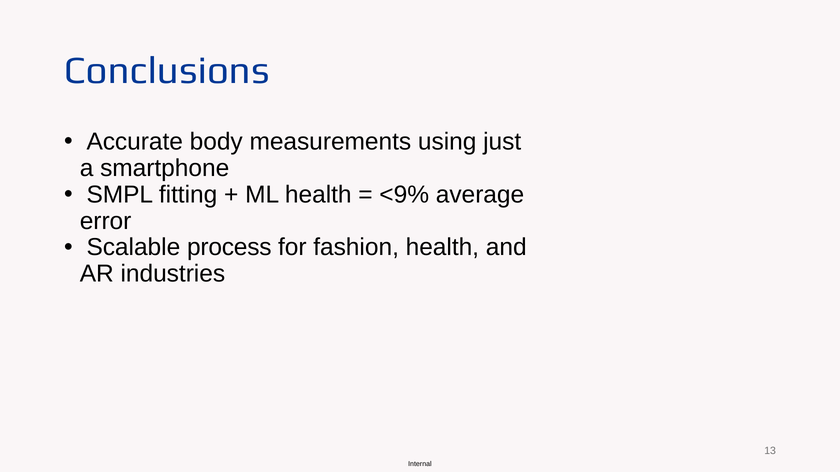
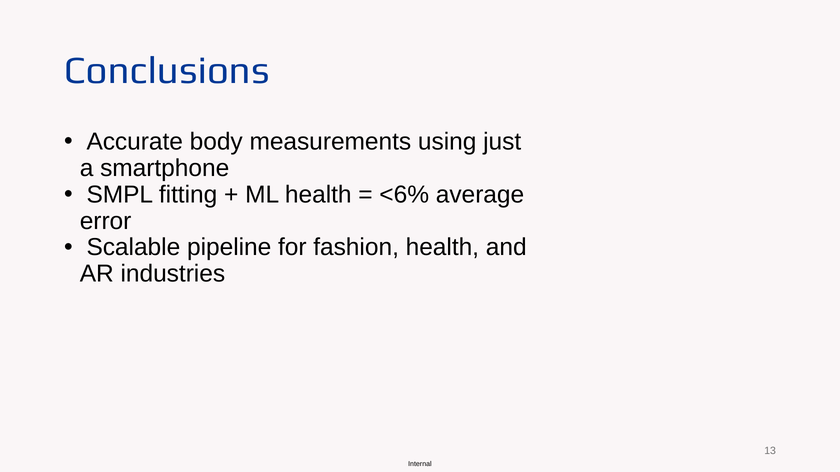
<9%: <9% -> <6% (404, 195)
process: process -> pipeline (229, 248)
